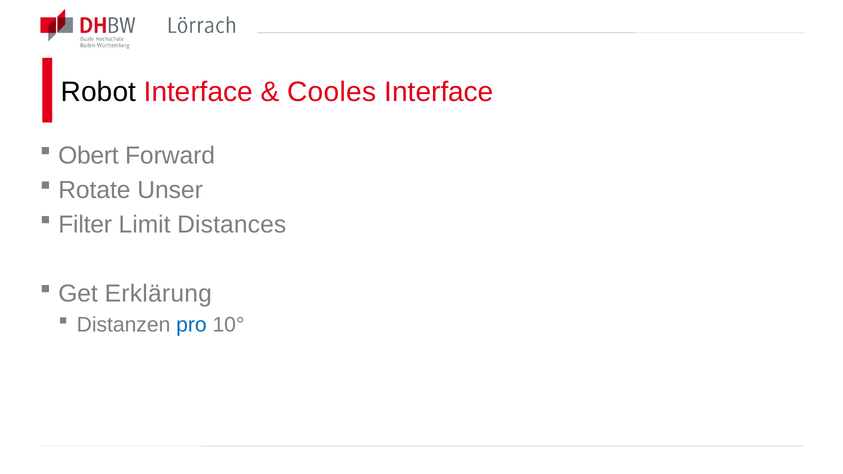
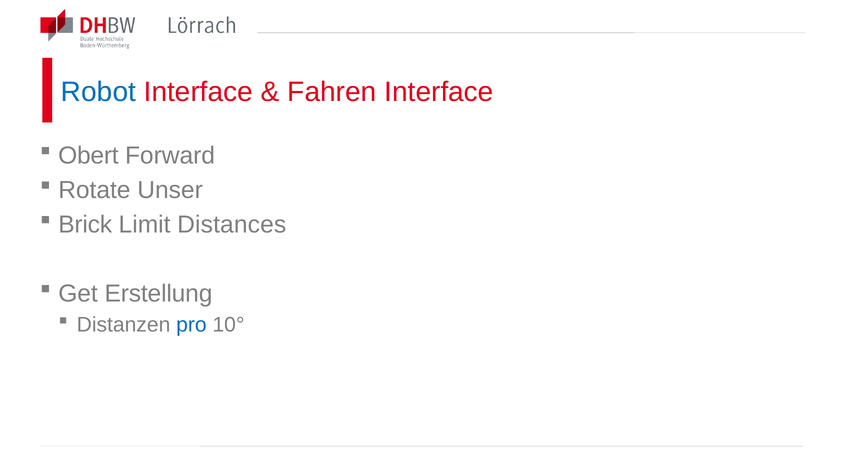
Robot colour: black -> blue (98, 92)
Cooles: Cooles -> Fahren (332, 92)
Filter: Filter -> Brick (85, 225)
Erklärung: Erklärung -> Erstellung (159, 294)
